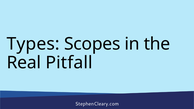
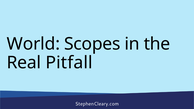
Types: Types -> World (33, 44)
